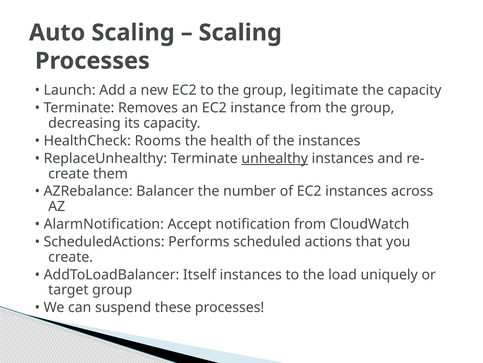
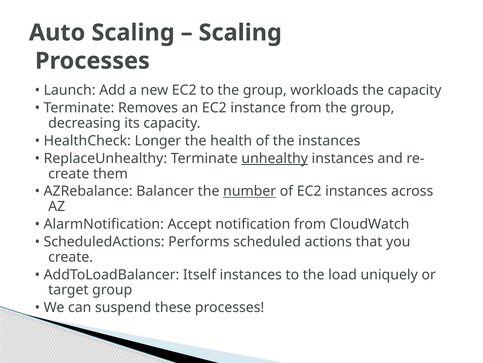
legitimate: legitimate -> workloads (324, 90)
Rooms: Rooms -> Longer (158, 140)
number underline: none -> present (250, 191)
